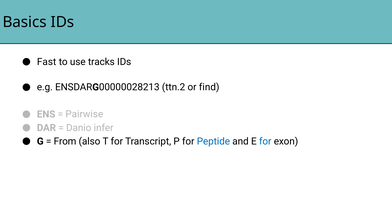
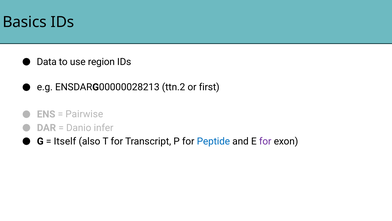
Fast: Fast -> Data (47, 62)
tracks: tracks -> region (101, 62)
find: find -> first (209, 87)
From: From -> Itself (65, 141)
for colour: blue -> purple (265, 141)
